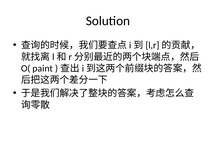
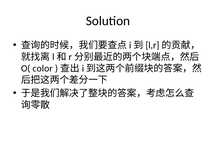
paint: paint -> color (43, 68)
